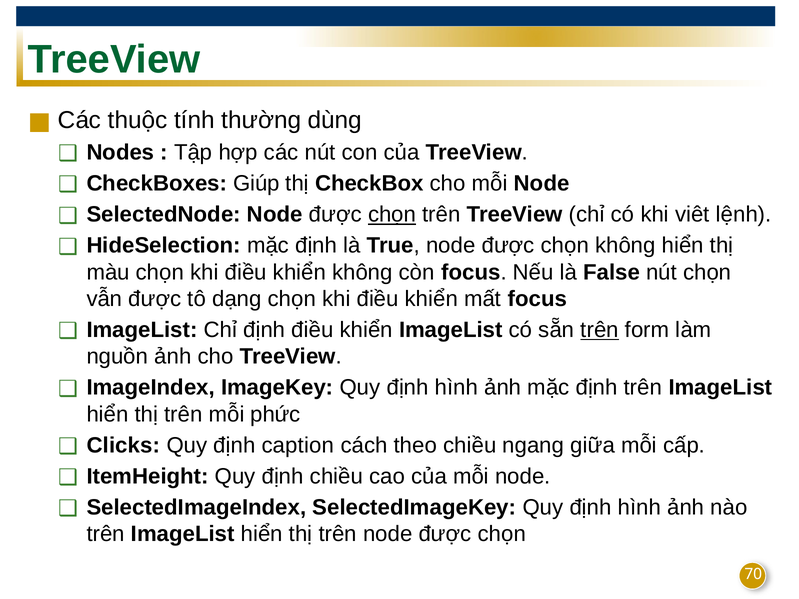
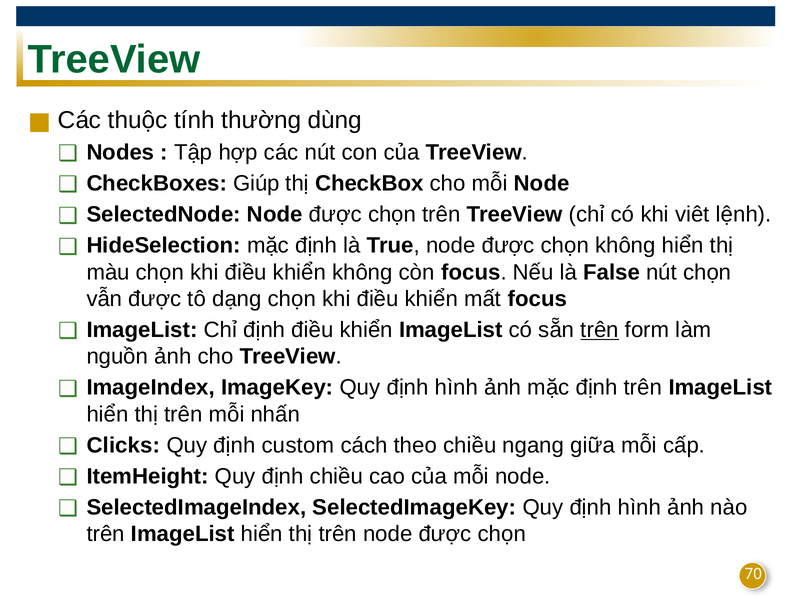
chọn underline: present -> none (392, 215)
phức: phức -> nhấn (275, 414)
caption: caption -> custom (298, 446)
